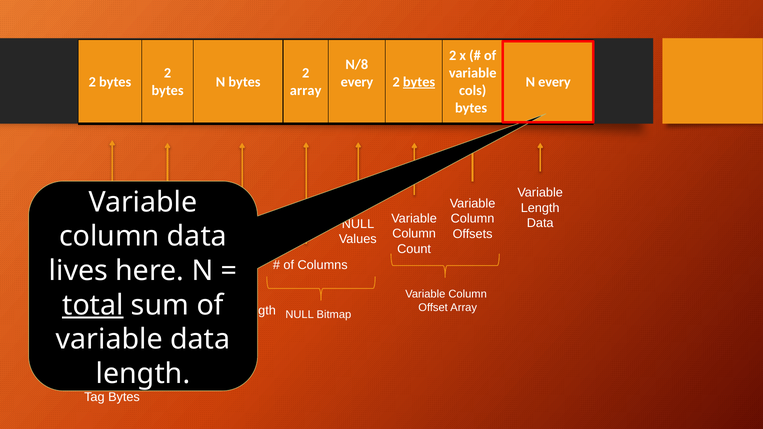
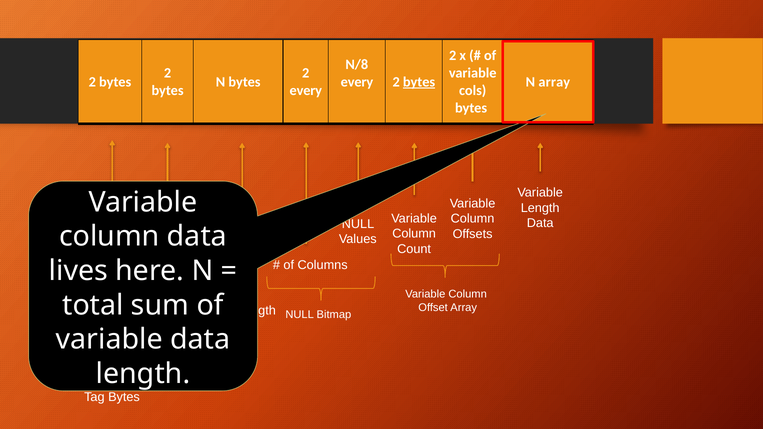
N every: every -> array (554, 82)
array: array -> every (306, 91)
total underline: present -> none (93, 305)
